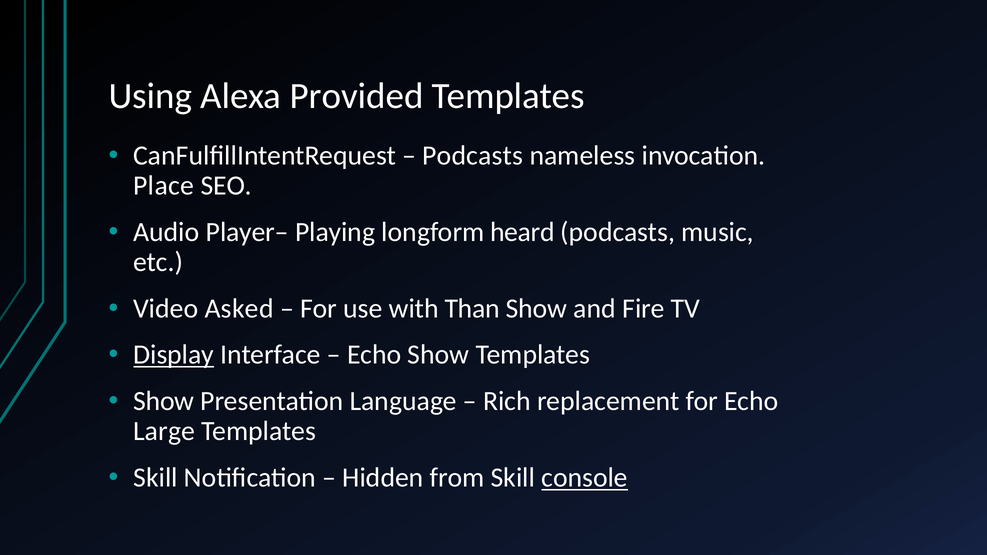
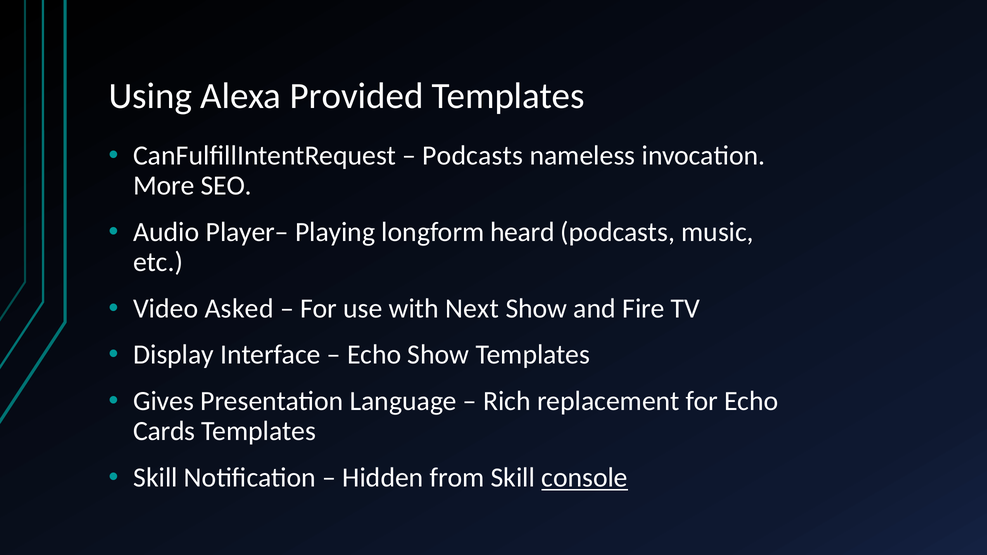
Place: Place -> More (164, 186)
Than: Than -> Next (472, 309)
Display underline: present -> none (174, 355)
Show: Show -> Gives (164, 401)
Large: Large -> Cards (164, 431)
